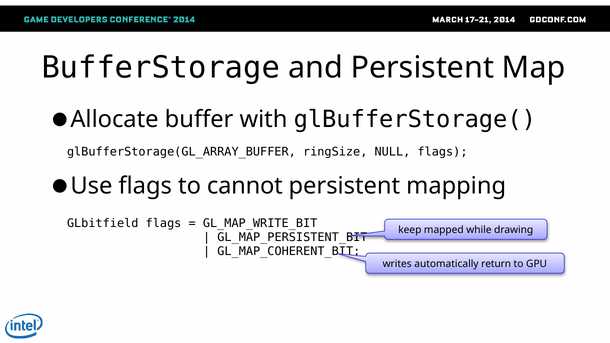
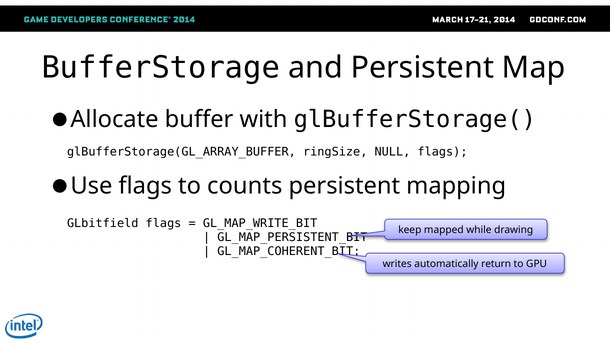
cannot: cannot -> counts (245, 186)
